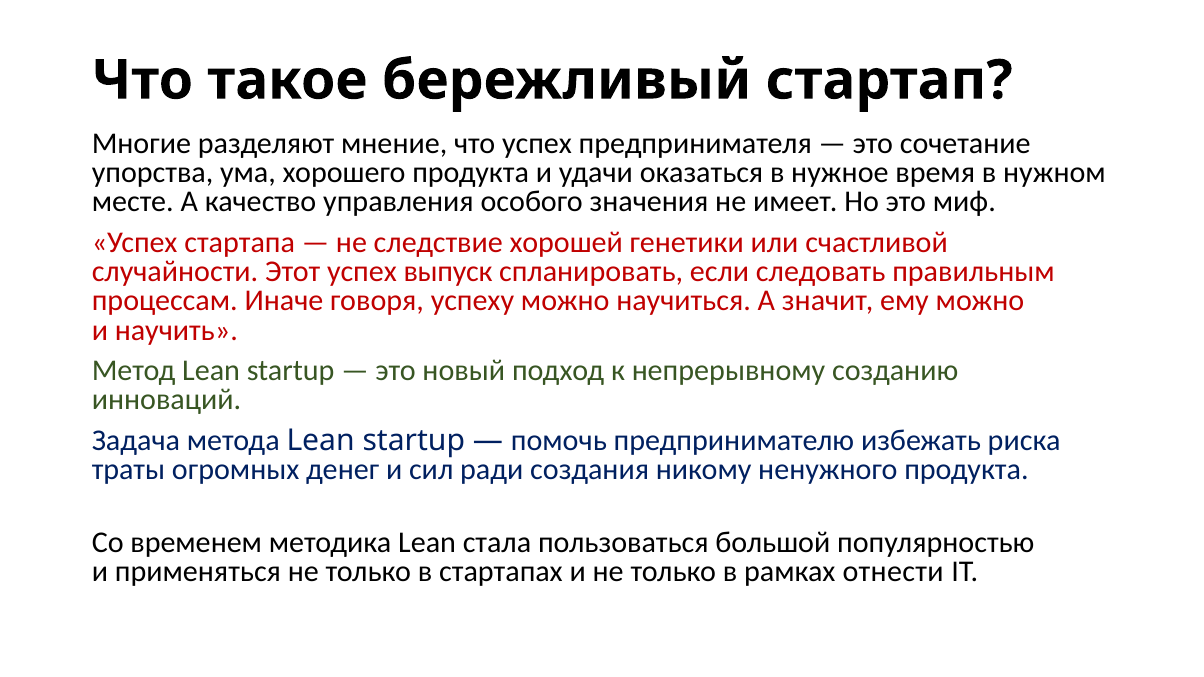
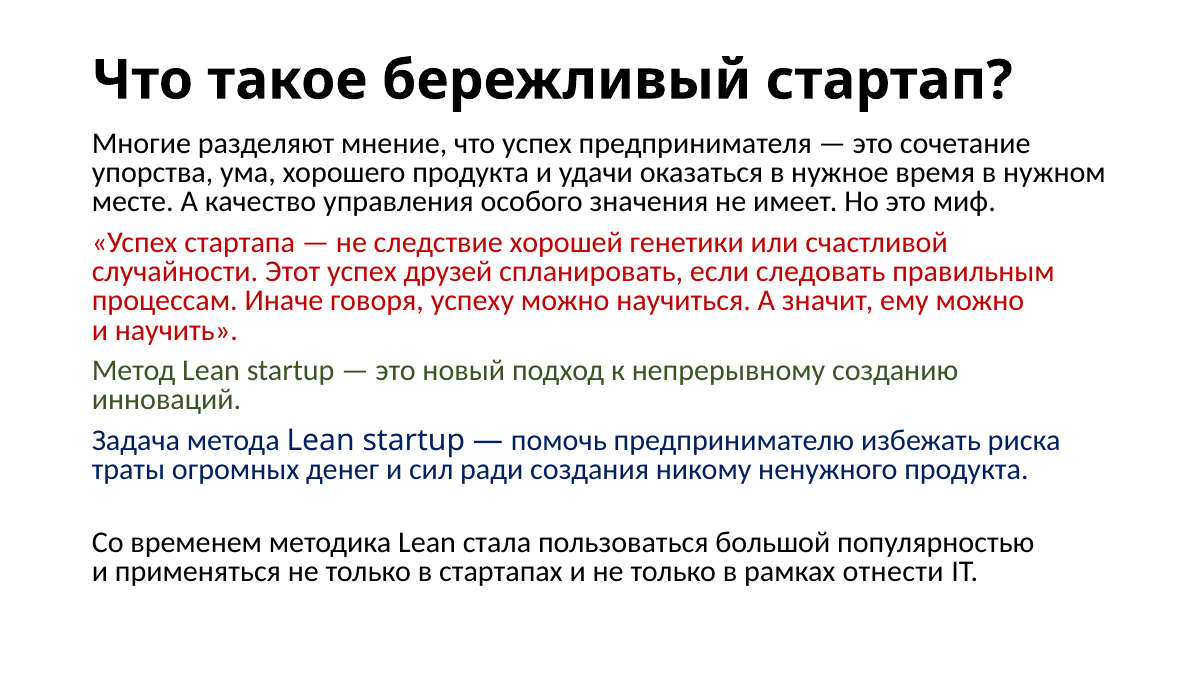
выпуск: выпуск -> друзей (448, 272)
